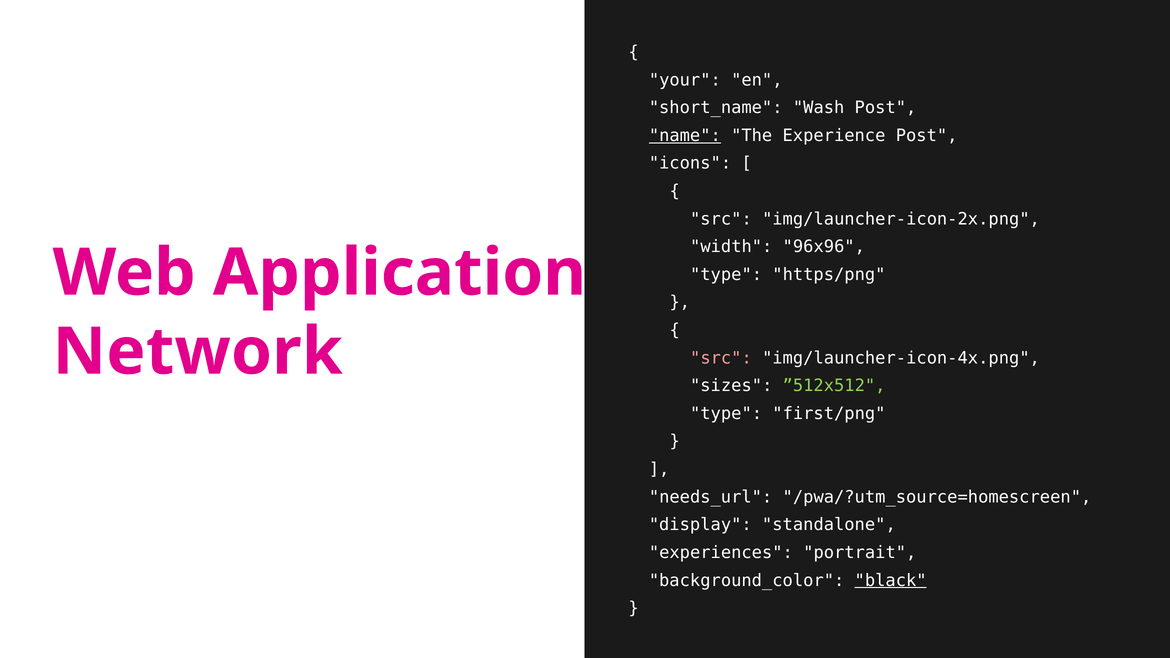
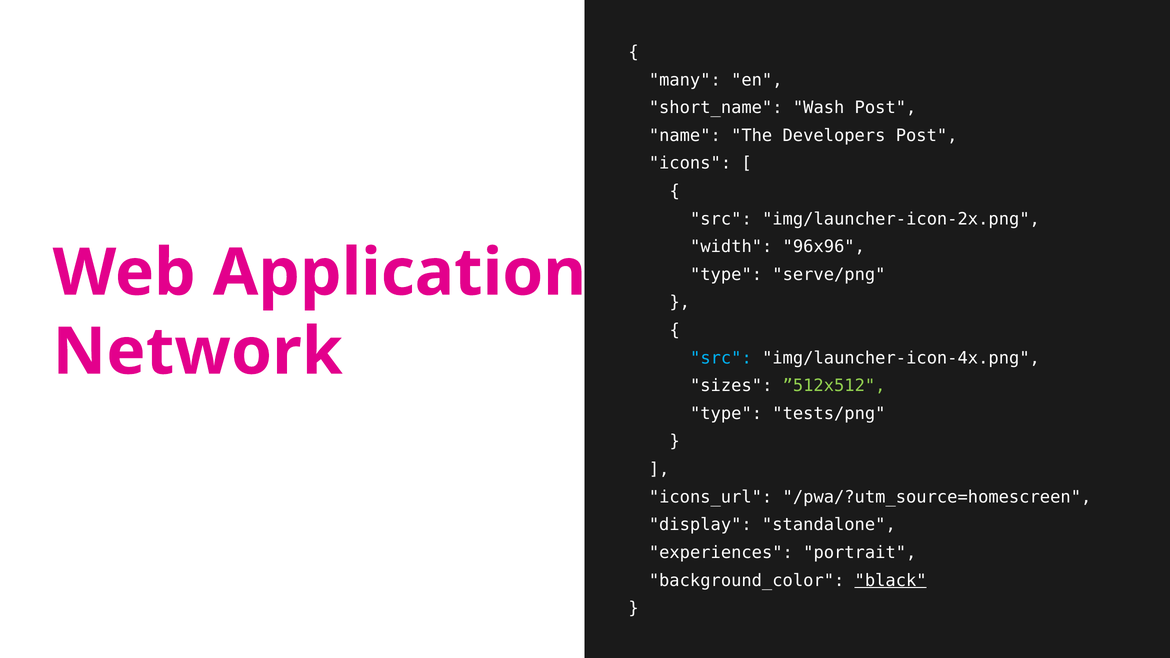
your: your -> many (685, 80)
name underline: present -> none (685, 136)
Experience: Experience -> Developers (834, 136)
https/png: https/png -> serve/png (829, 275)
src colour: pink -> light blue (721, 358)
first/png: first/png -> tests/png (829, 414)
needs_url: needs_url -> icons_url (711, 497)
